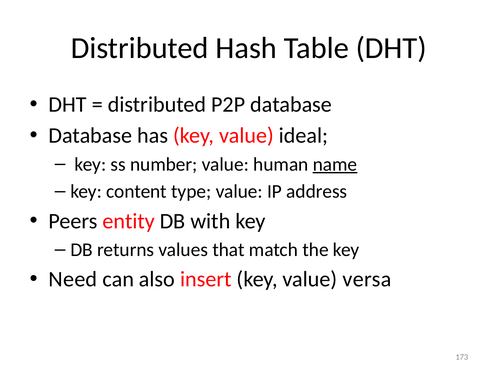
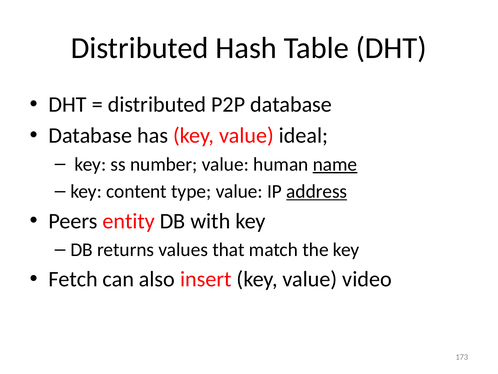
address underline: none -> present (317, 191)
Need: Need -> Fetch (73, 279)
versa: versa -> video (367, 279)
